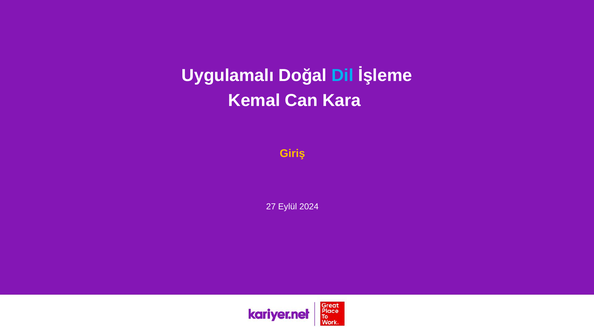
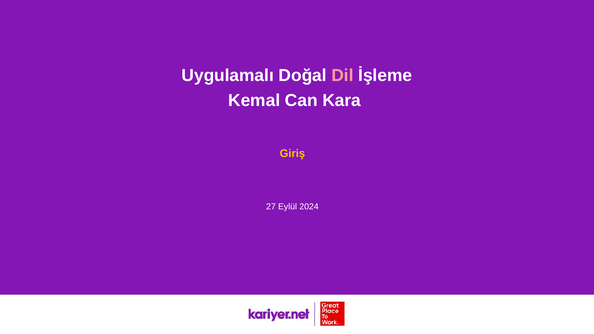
Dil colour: light blue -> pink (342, 75)
